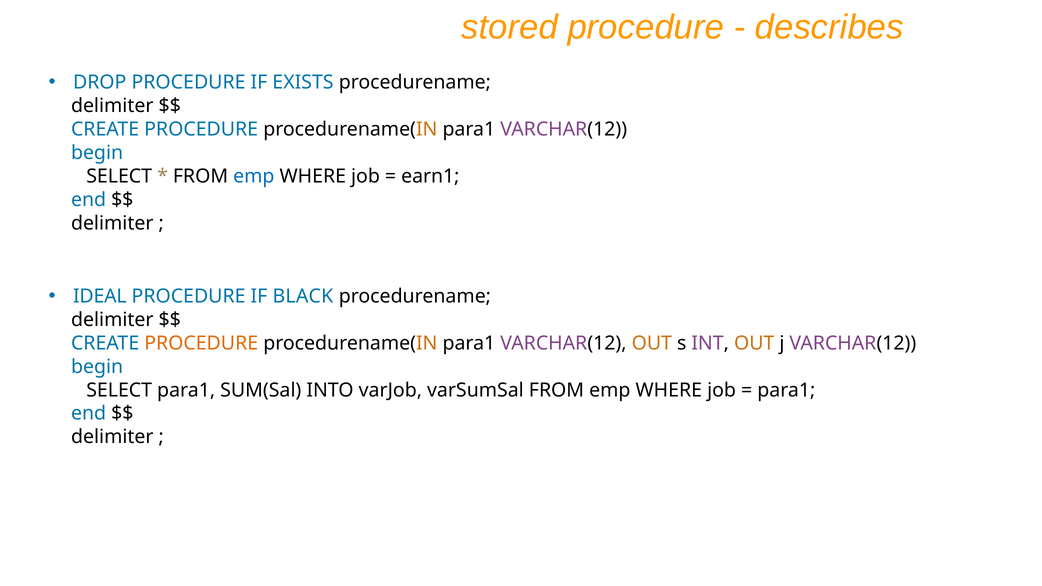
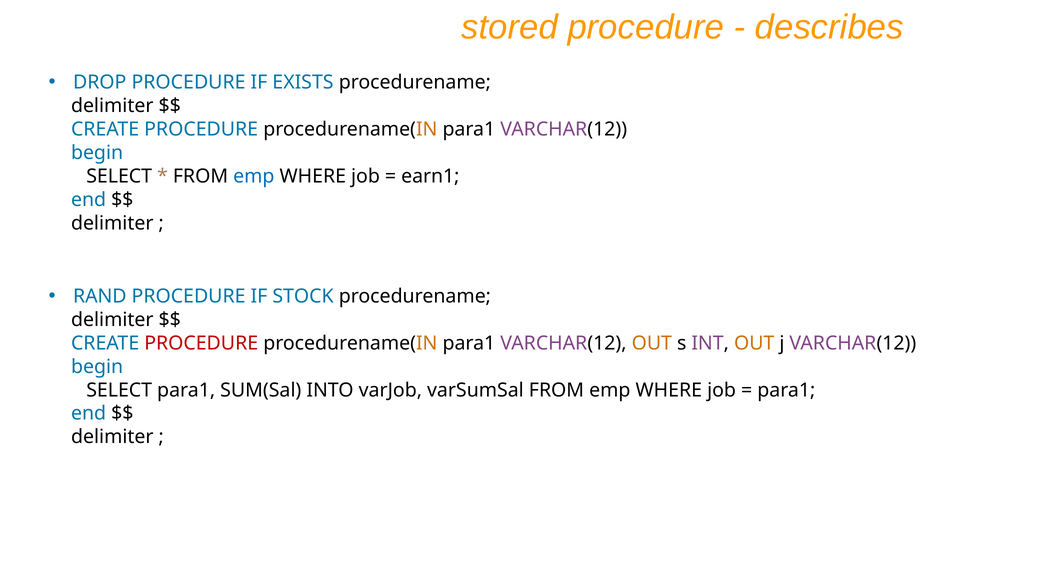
IDEAL: IDEAL -> RAND (100, 296)
BLACK: BLACK -> STOCK (303, 296)
PROCEDURE colour: orange -> red (201, 343)
